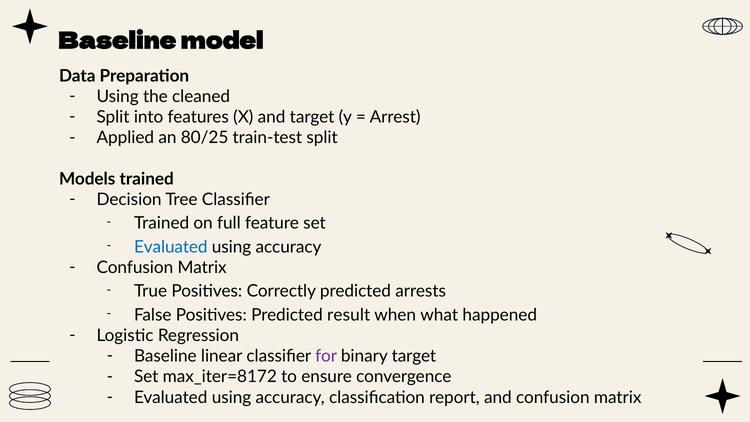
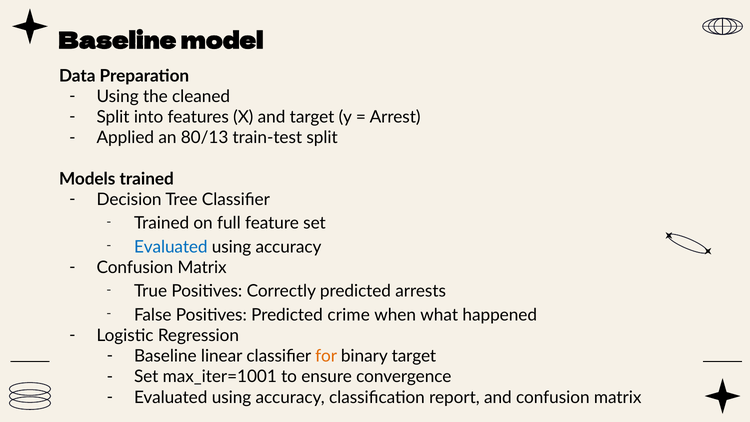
80/25: 80/25 -> 80/13 (205, 138)
result: result -> crime (349, 315)
for colour: purple -> orange (326, 356)
max_iter=8172: max_iter=8172 -> max_iter=1001 (220, 377)
